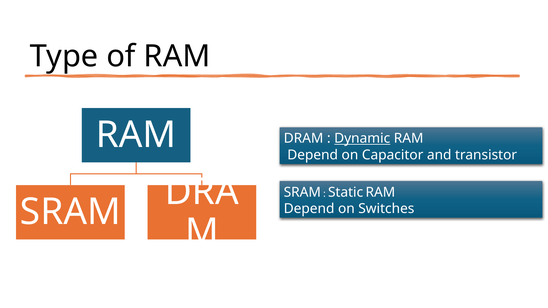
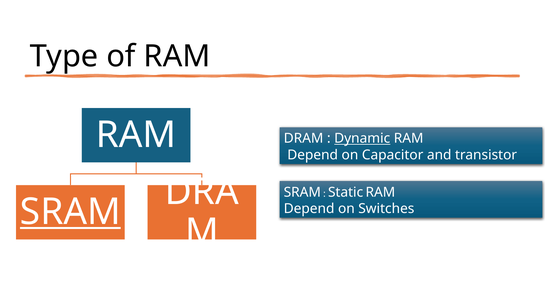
SRAM underline: none -> present (70, 212)
